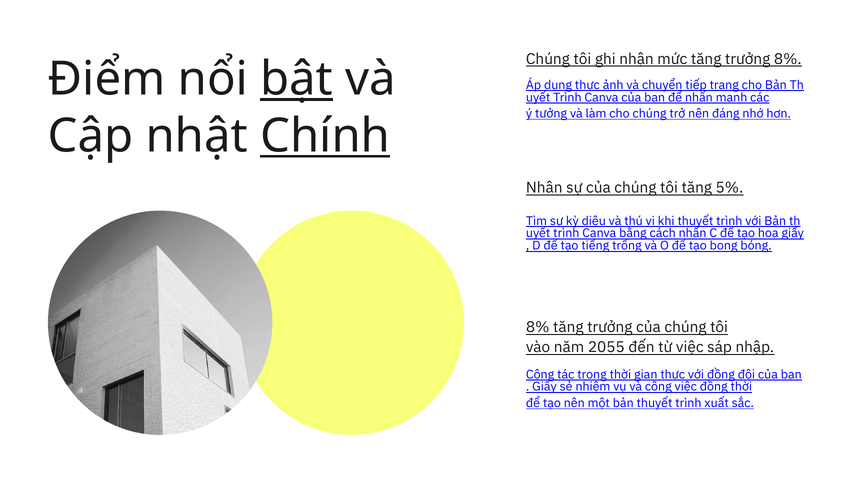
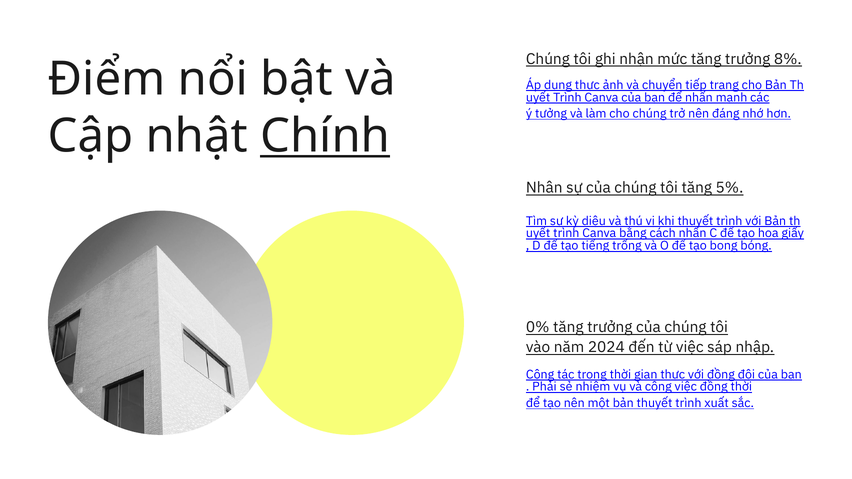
bật underline: present -> none (297, 79)
8%: 8% -> 0% (538, 328)
2055: 2055 -> 2024 (606, 348)
Giấy: Giấy -> Phải (544, 387)
